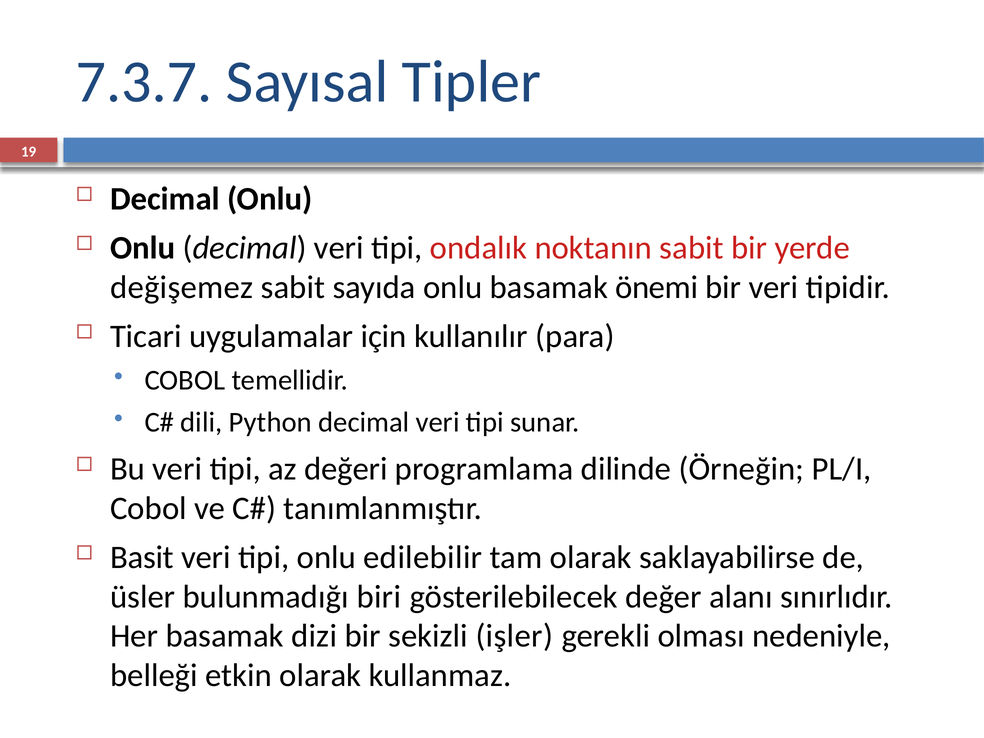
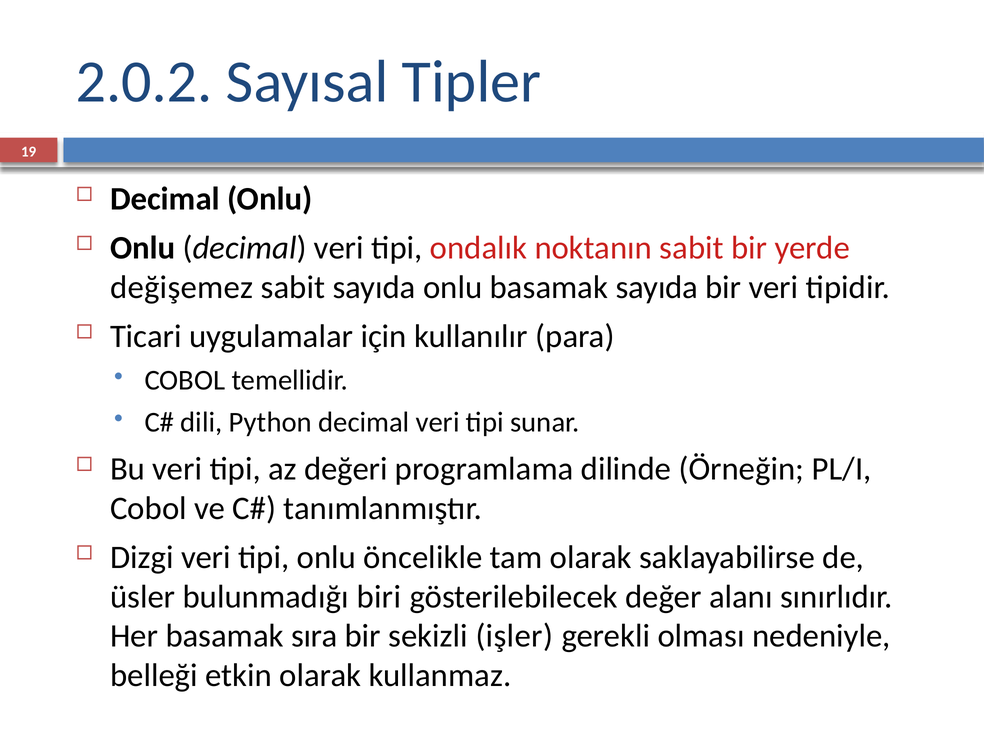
7.3.7: 7.3.7 -> 2.0.2 (144, 82)
basamak önemi: önemi -> sayıda (657, 287)
Basit: Basit -> Dizgi (142, 557)
edilebilir: edilebilir -> öncelikle (423, 557)
dizi: dizi -> sıra (314, 636)
